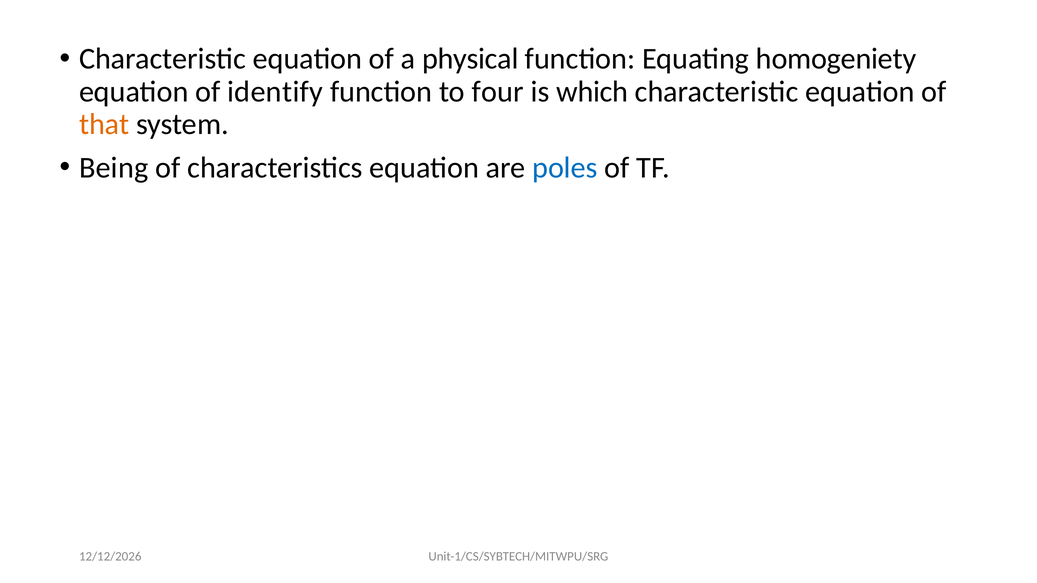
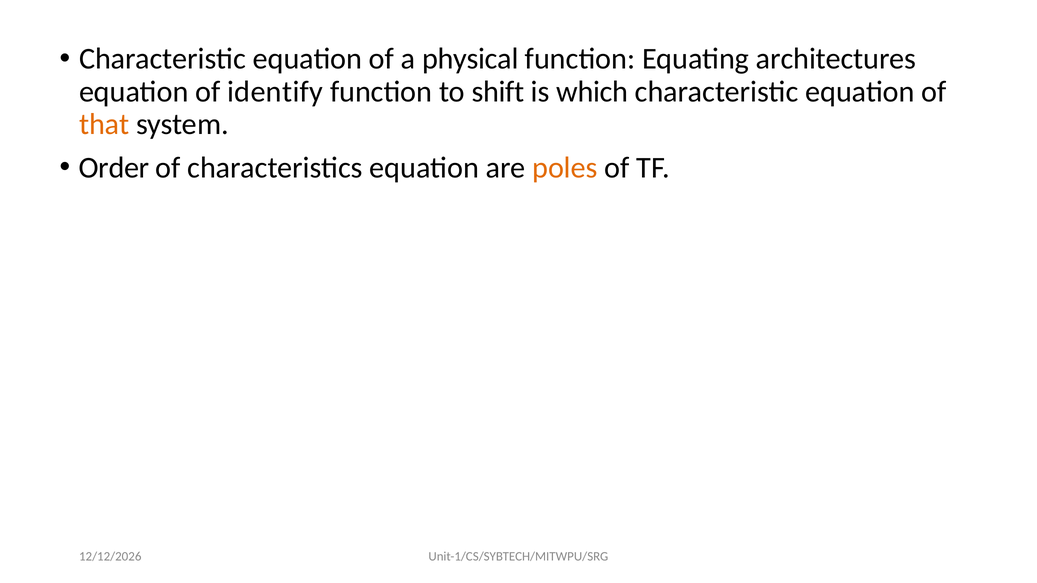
homogeniety: homogeniety -> architectures (836, 59)
four: four -> shift (498, 92)
Being: Being -> Order (114, 168)
poles colour: blue -> orange (565, 168)
